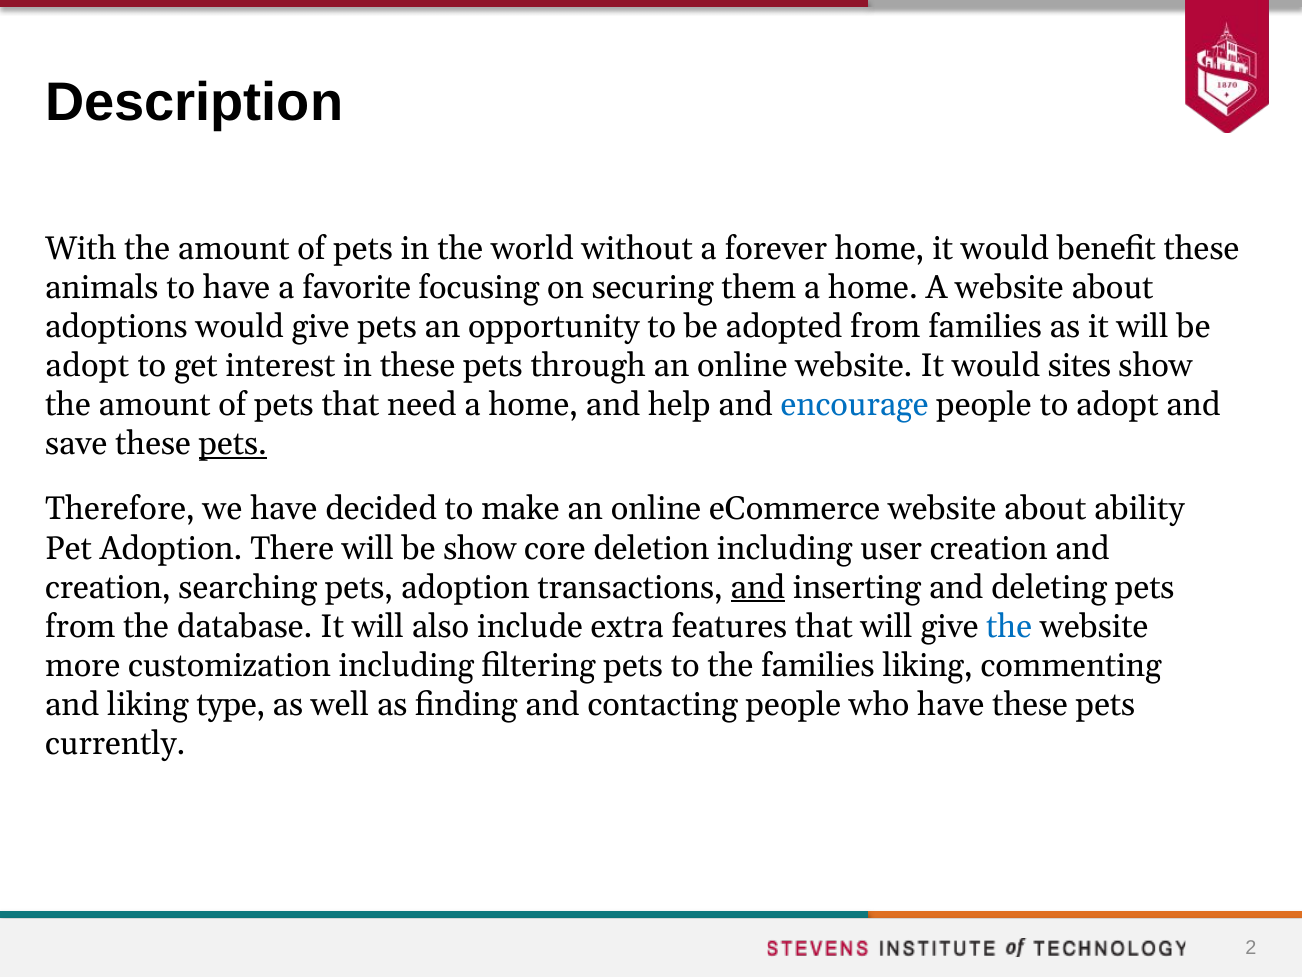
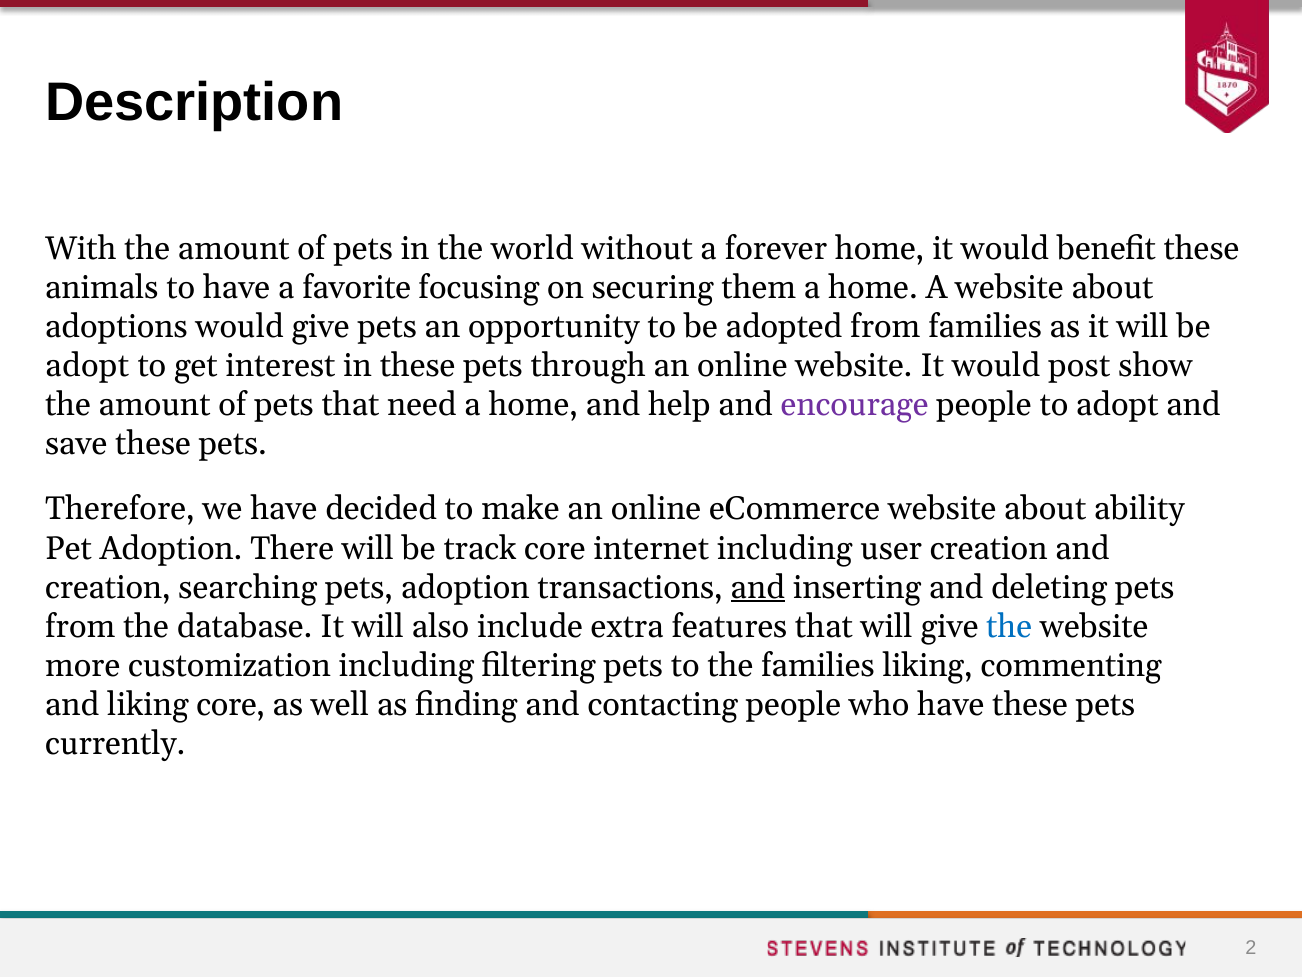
sites: sites -> post (1079, 366)
encourage colour: blue -> purple (855, 405)
pets underline: present -> none (233, 444)
be show: show -> track (480, 548)
deletion: deletion -> internet (651, 548)
liking type: type -> core (231, 704)
